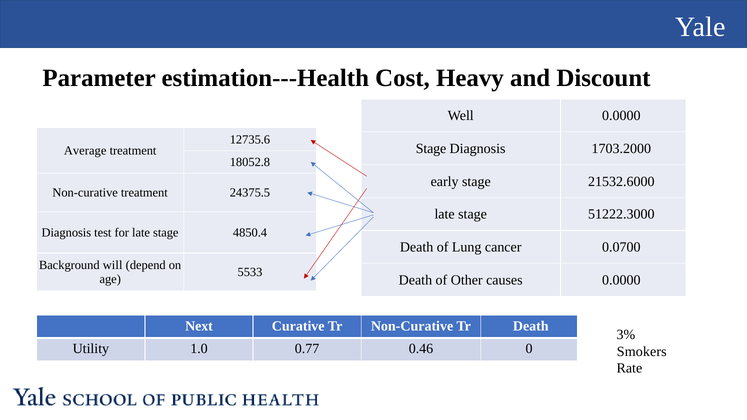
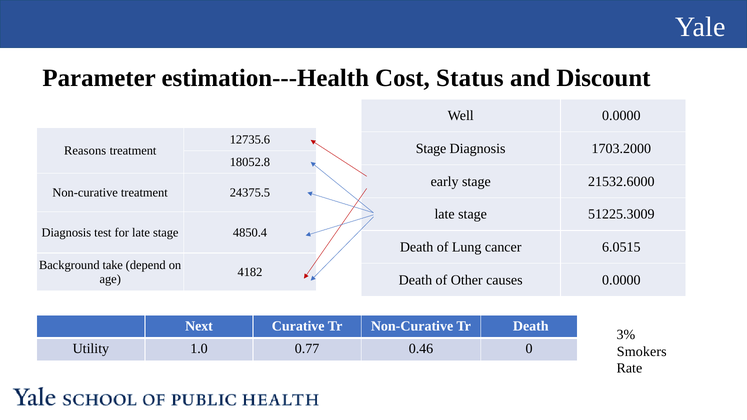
Heavy: Heavy -> Status (470, 78)
Average: Average -> Reasons (85, 151)
51222.3000: 51222.3000 -> 51225.3009 (621, 214)
0.0700: 0.0700 -> 6.0515 (621, 247)
will: will -> take (113, 265)
5533: 5533 -> 4182 (250, 272)
